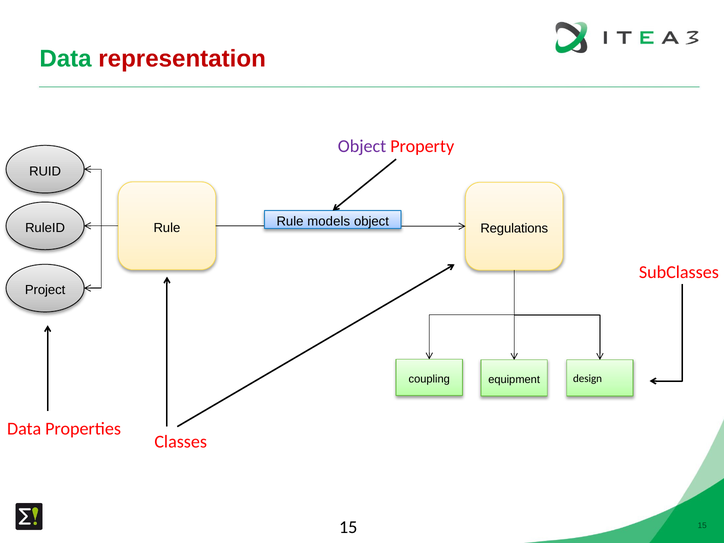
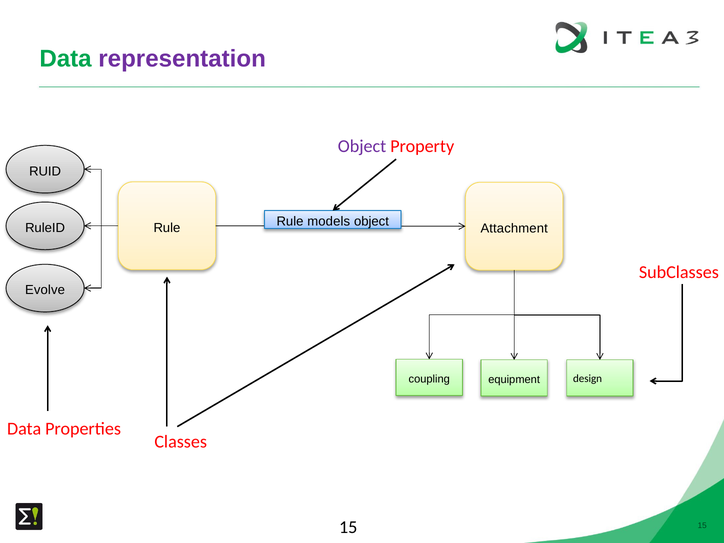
representation colour: red -> purple (182, 59)
Regulations: Regulations -> Attachment (514, 228)
Project: Project -> Evolve (45, 290)
